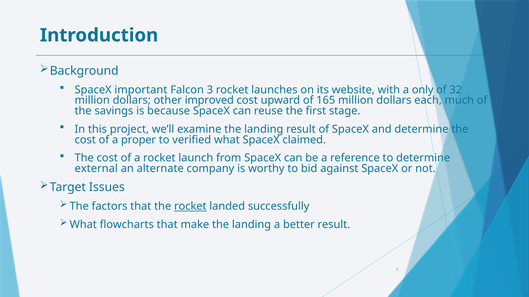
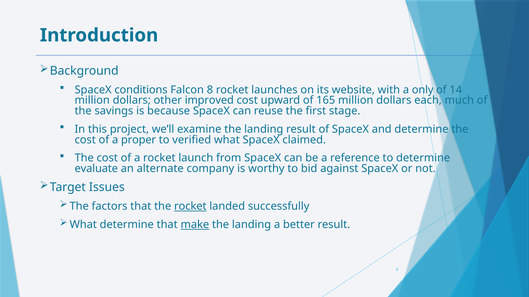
important: important -> conditions (141, 90)
3: 3 -> 8 (210, 90)
32: 32 -> 14 (456, 90)
external: external -> evaluate (96, 169)
What flowcharts: flowcharts -> determine (127, 225)
make underline: none -> present (195, 225)
